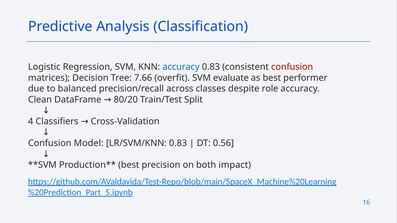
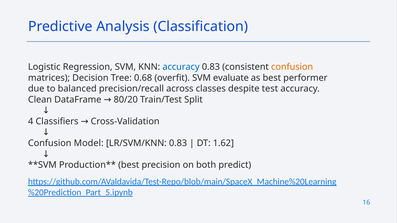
confusion colour: red -> orange (292, 67)
7.66: 7.66 -> 0.68 (143, 78)
role: role -> test (270, 89)
0.56: 0.56 -> 1.62 (223, 143)
impact: impact -> predict (235, 165)
